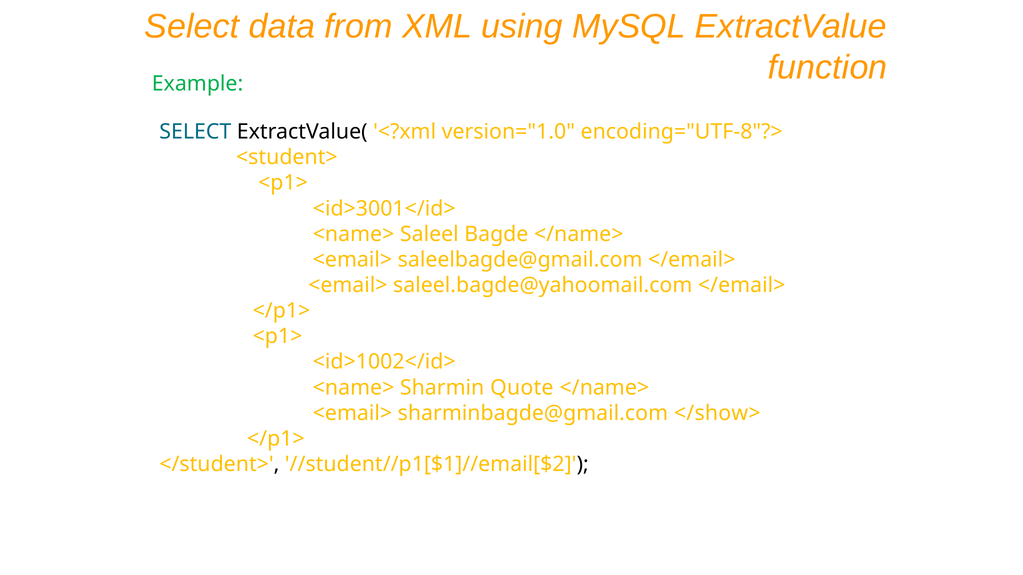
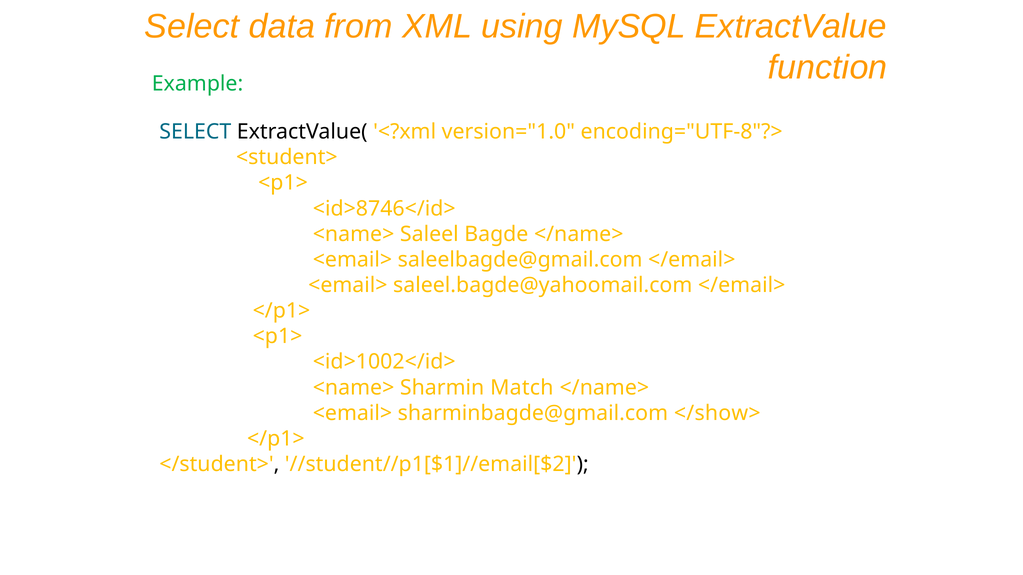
<id>3001</id>: <id>3001</id> -> <id>8746</id> (384, 209)
Quote: Quote -> Match (522, 388)
